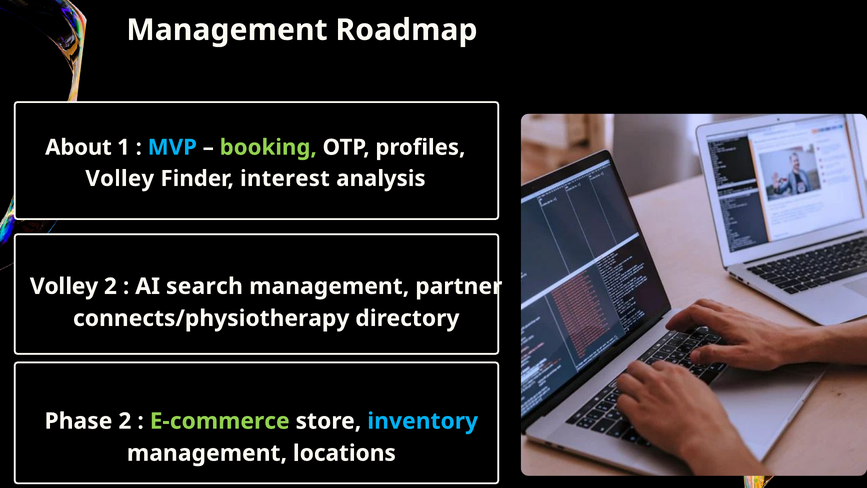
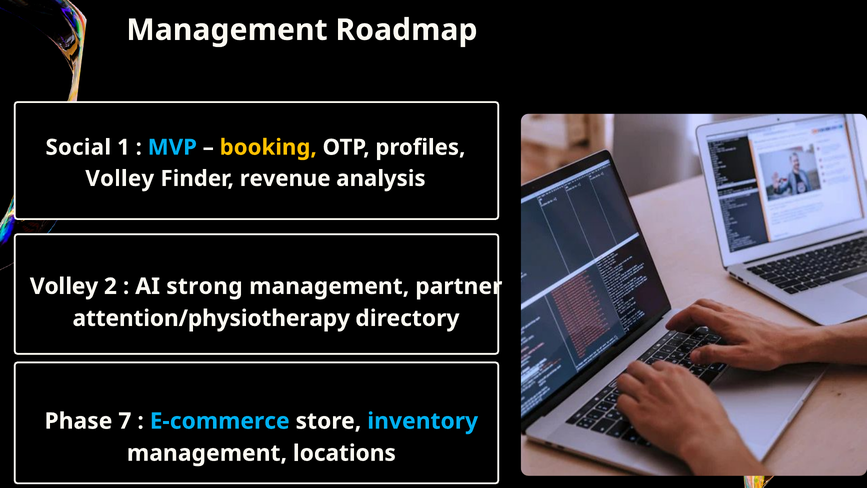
About: About -> Social (78, 147)
booking colour: light green -> yellow (268, 147)
interest: interest -> revenue (285, 178)
search: search -> strong (204, 286)
connects/physiotherapy: connects/physiotherapy -> attention/physiotherapy (211, 318)
Phase 2: 2 -> 7 (125, 421)
E-commerce colour: light green -> light blue (220, 421)
